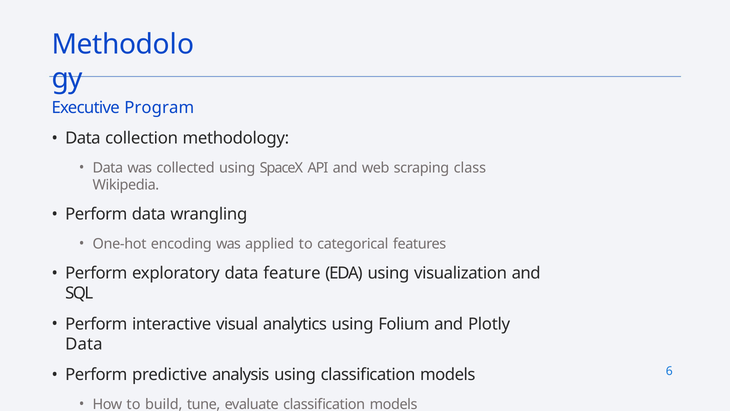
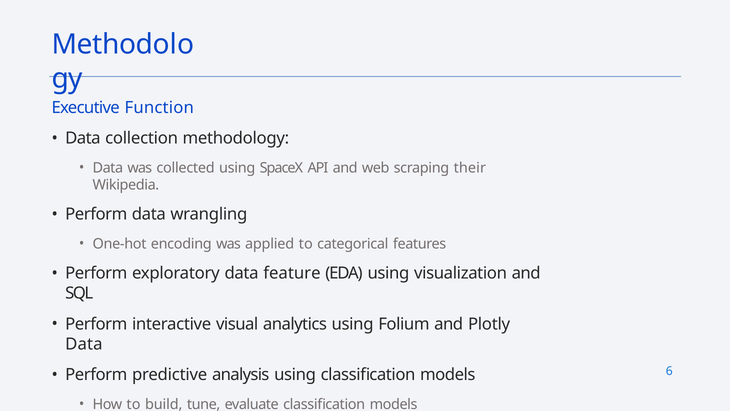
Program: Program -> Function (159, 108)
class: class -> their (470, 168)
